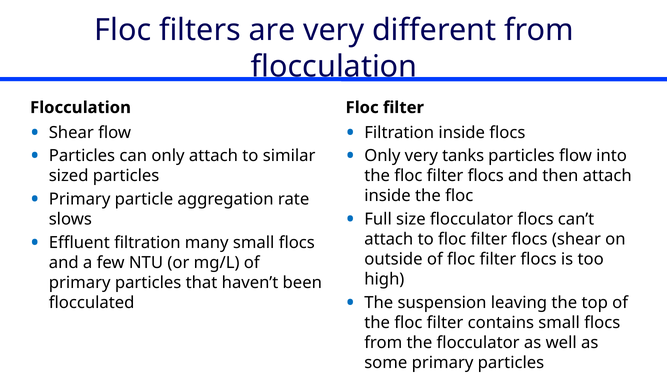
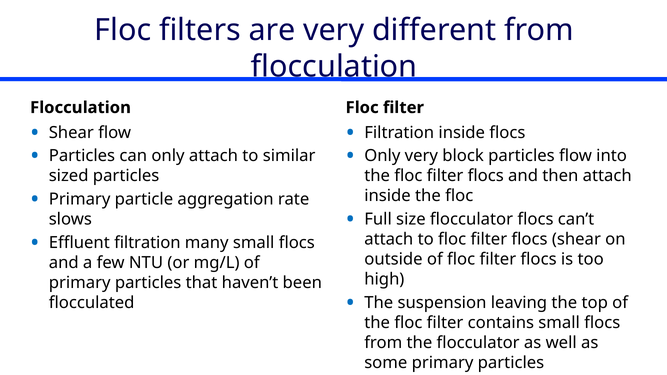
tanks: tanks -> block (463, 156)
